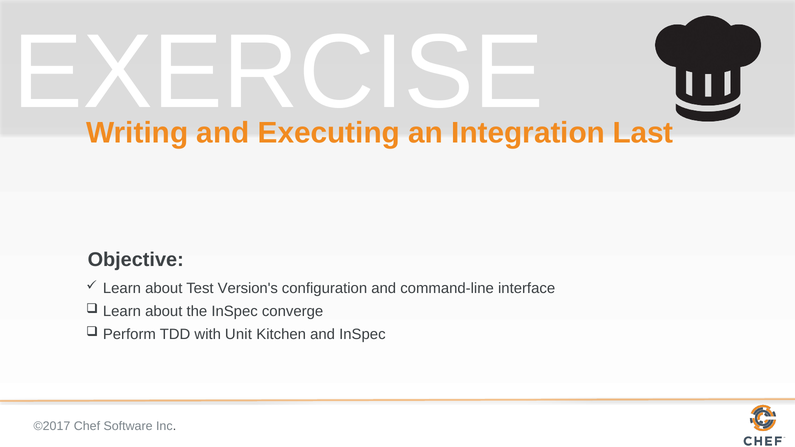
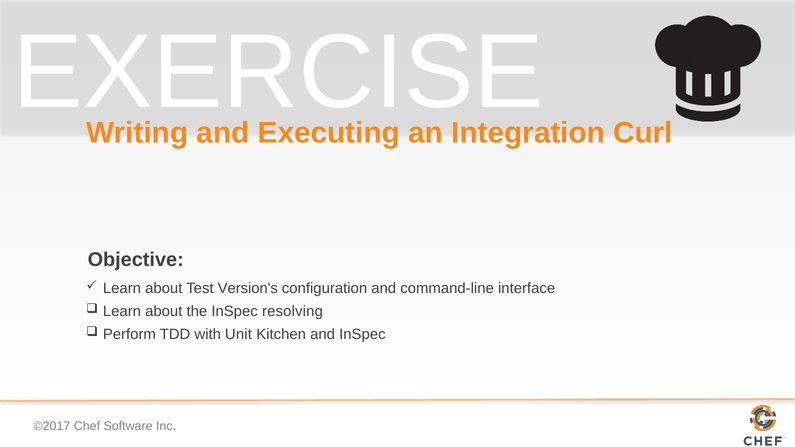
Last: Last -> Curl (643, 133)
converge: converge -> resolving (293, 311)
